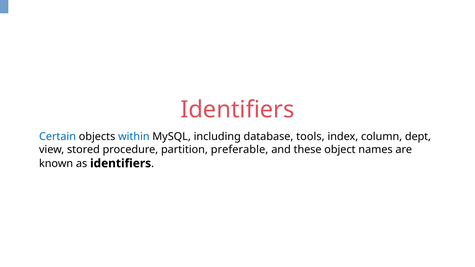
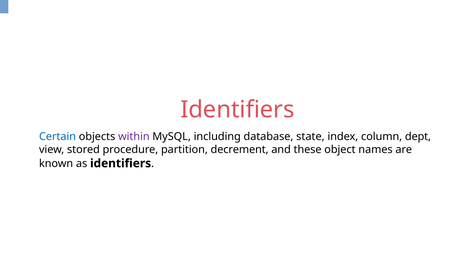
within colour: blue -> purple (134, 137)
tools: tools -> state (310, 137)
preferable: preferable -> decrement (240, 150)
